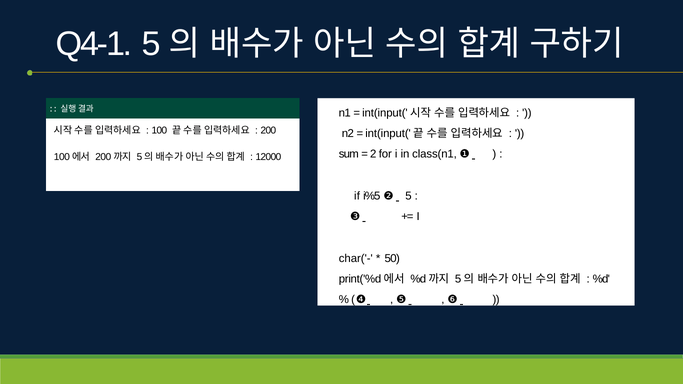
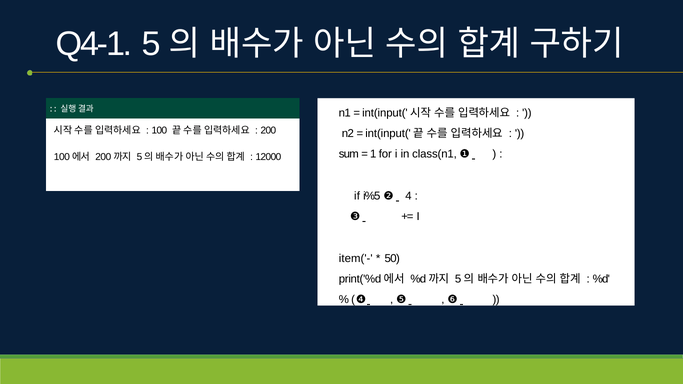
2: 2 -> 1 (373, 154)
❷ 5: 5 -> 4 (409, 196)
char('-: char('- -> item('- (356, 259)
